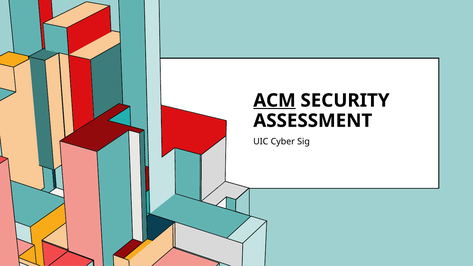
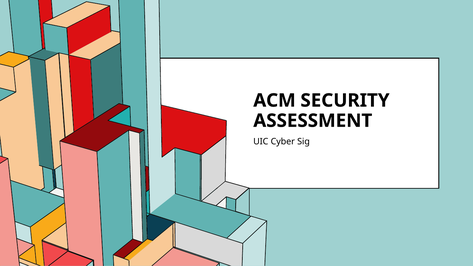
ACM underline: present -> none (274, 101)
